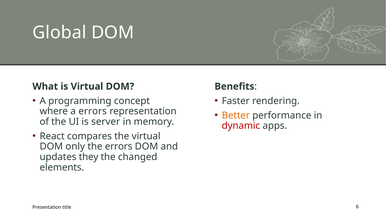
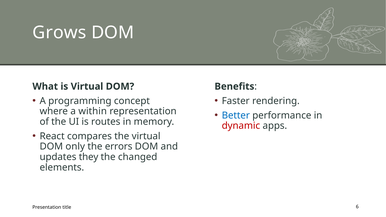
Global: Global -> Grows (59, 32)
a errors: errors -> within (93, 111)
Better colour: orange -> blue (236, 115)
server: server -> routes (106, 122)
